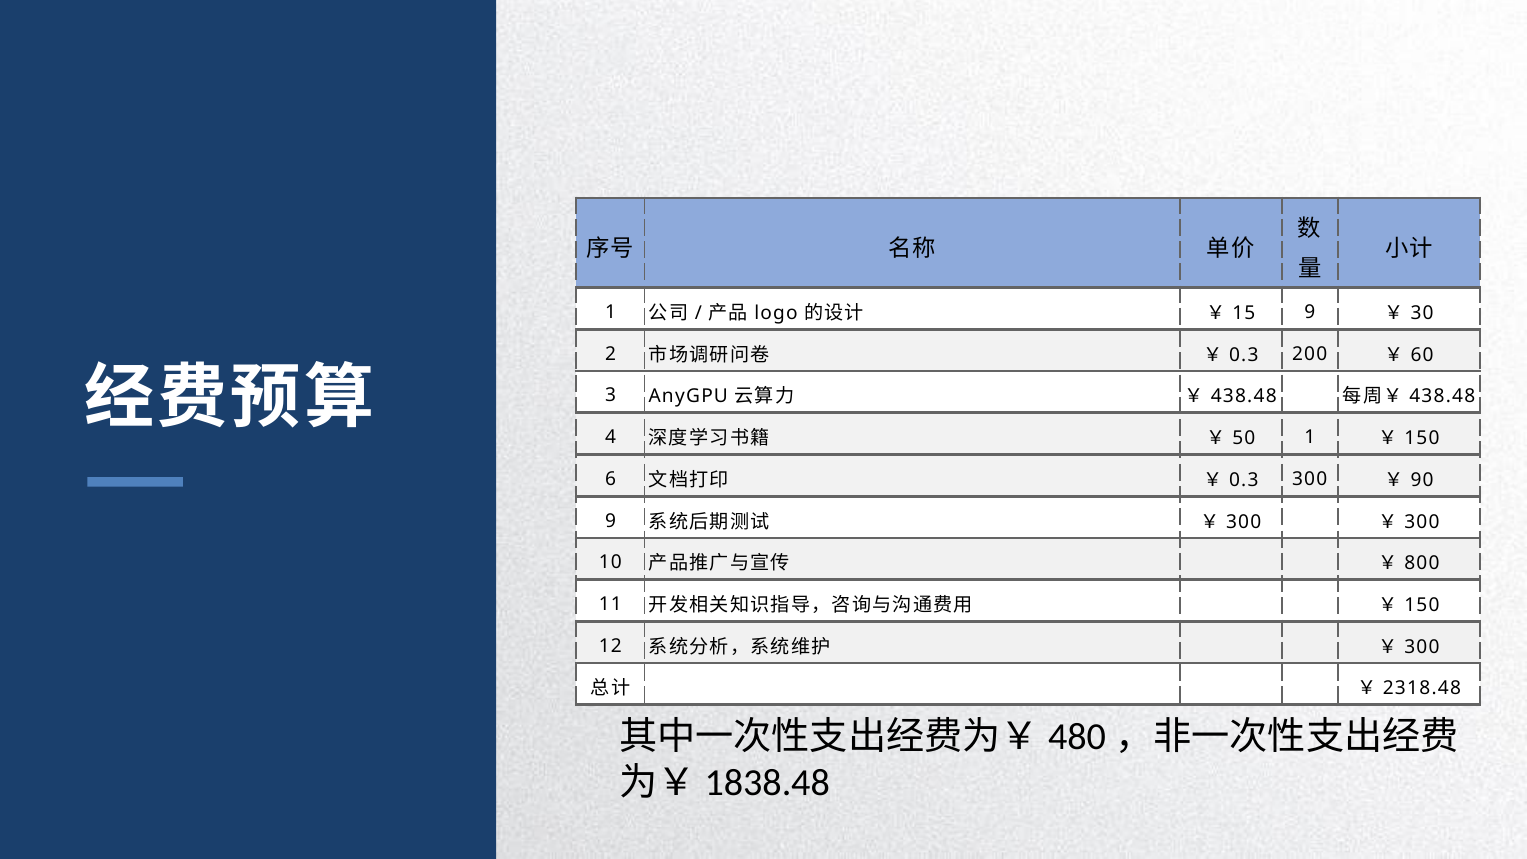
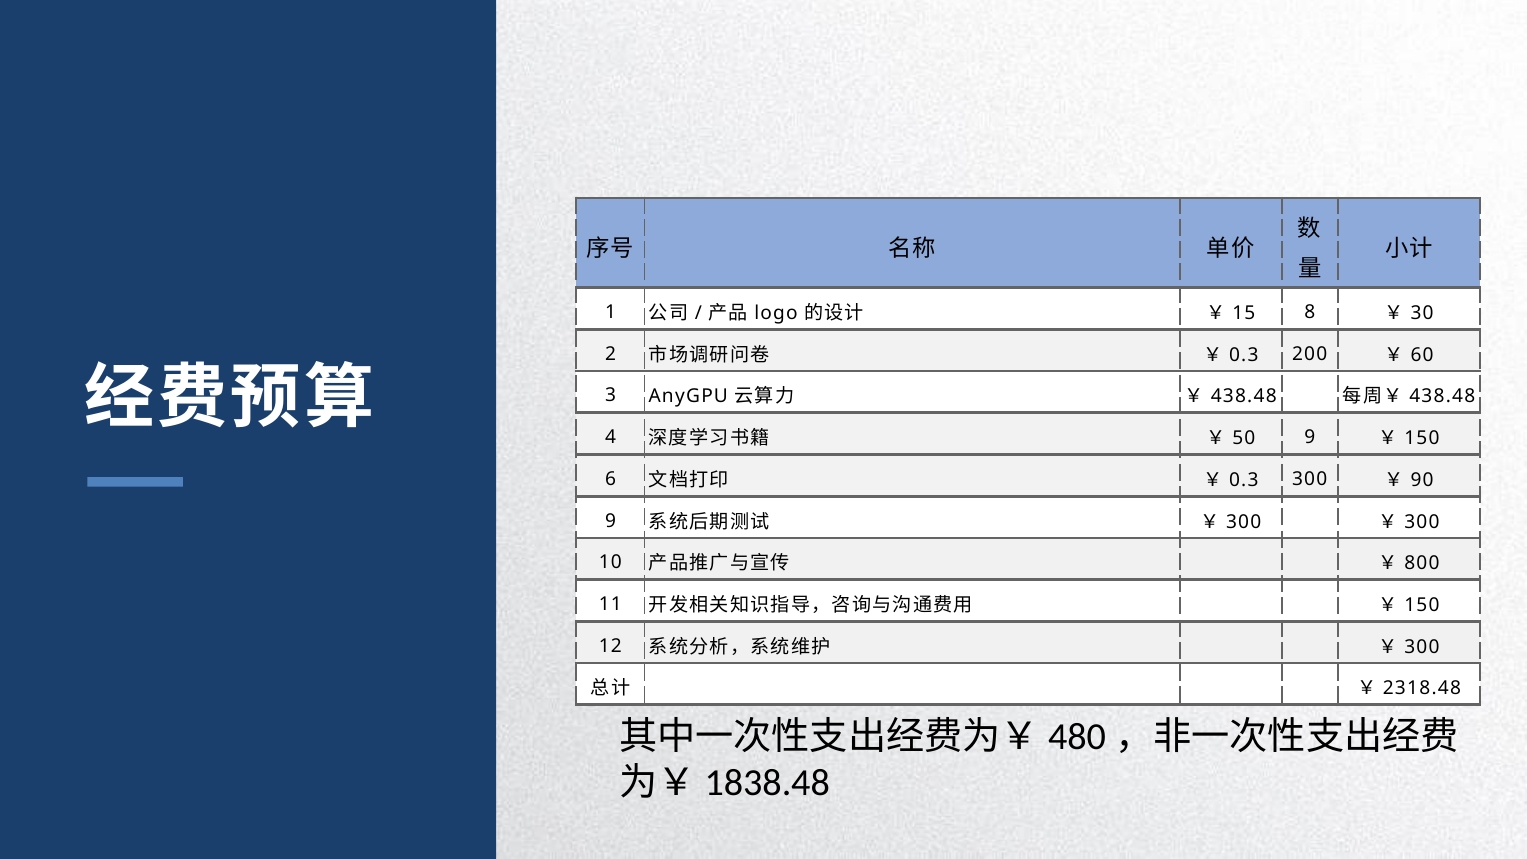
9: 9 -> 8 (1310, 312)
1: 1 -> 9 (1310, 437)
